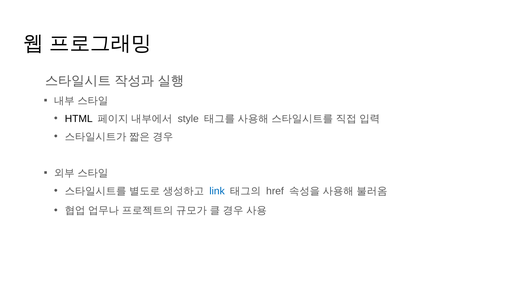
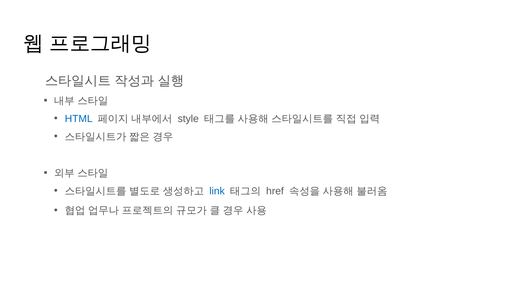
HTML colour: black -> blue (79, 119)
